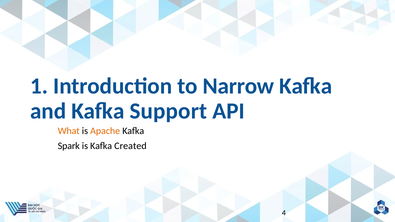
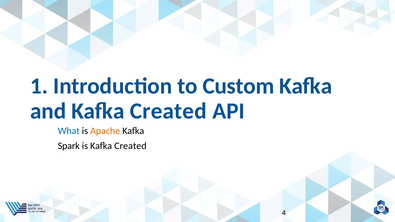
Narrow: Narrow -> Custom (238, 86)
and Kafka Support: Support -> Created (168, 111)
What colour: orange -> blue (69, 131)
